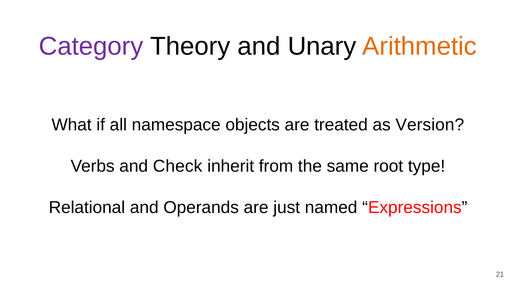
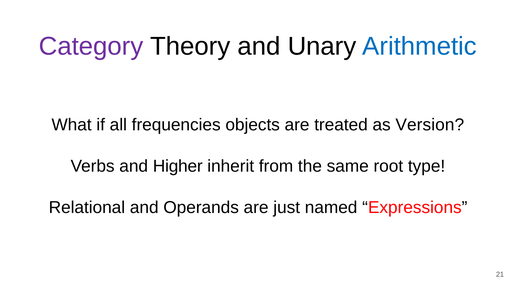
Arithmetic colour: orange -> blue (420, 46)
namespace: namespace -> frequencies (176, 125)
Check: Check -> Higher (178, 166)
